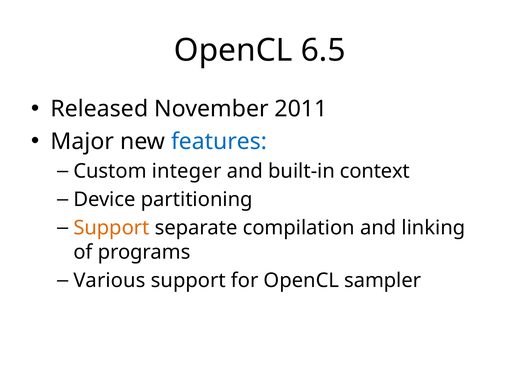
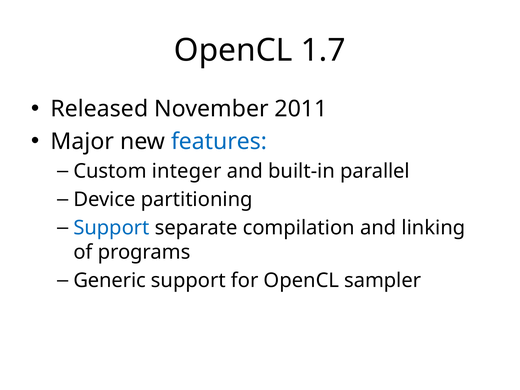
6.5: 6.5 -> 1.7 (323, 50)
context: context -> parallel (375, 171)
Support colour: orange -> blue (111, 228)
Various: Various -> Generic (110, 281)
